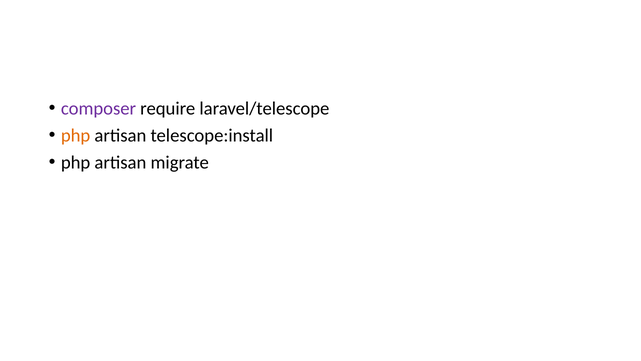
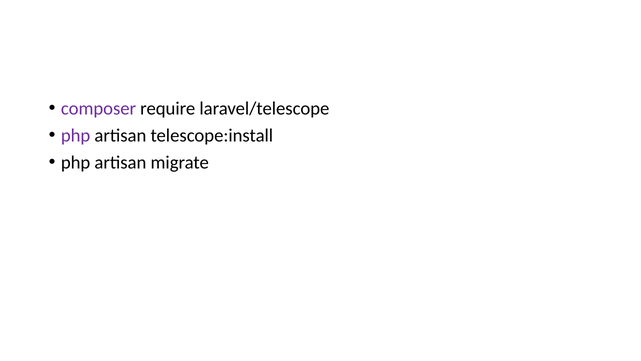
php colour: orange -> purple (76, 135)
